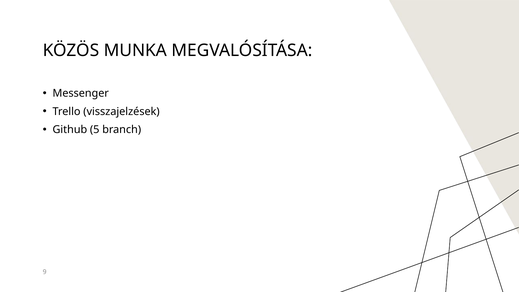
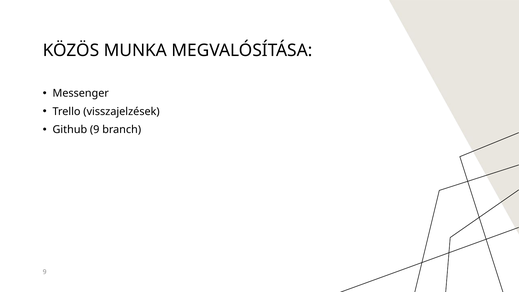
Github 5: 5 -> 9 (95, 130)
